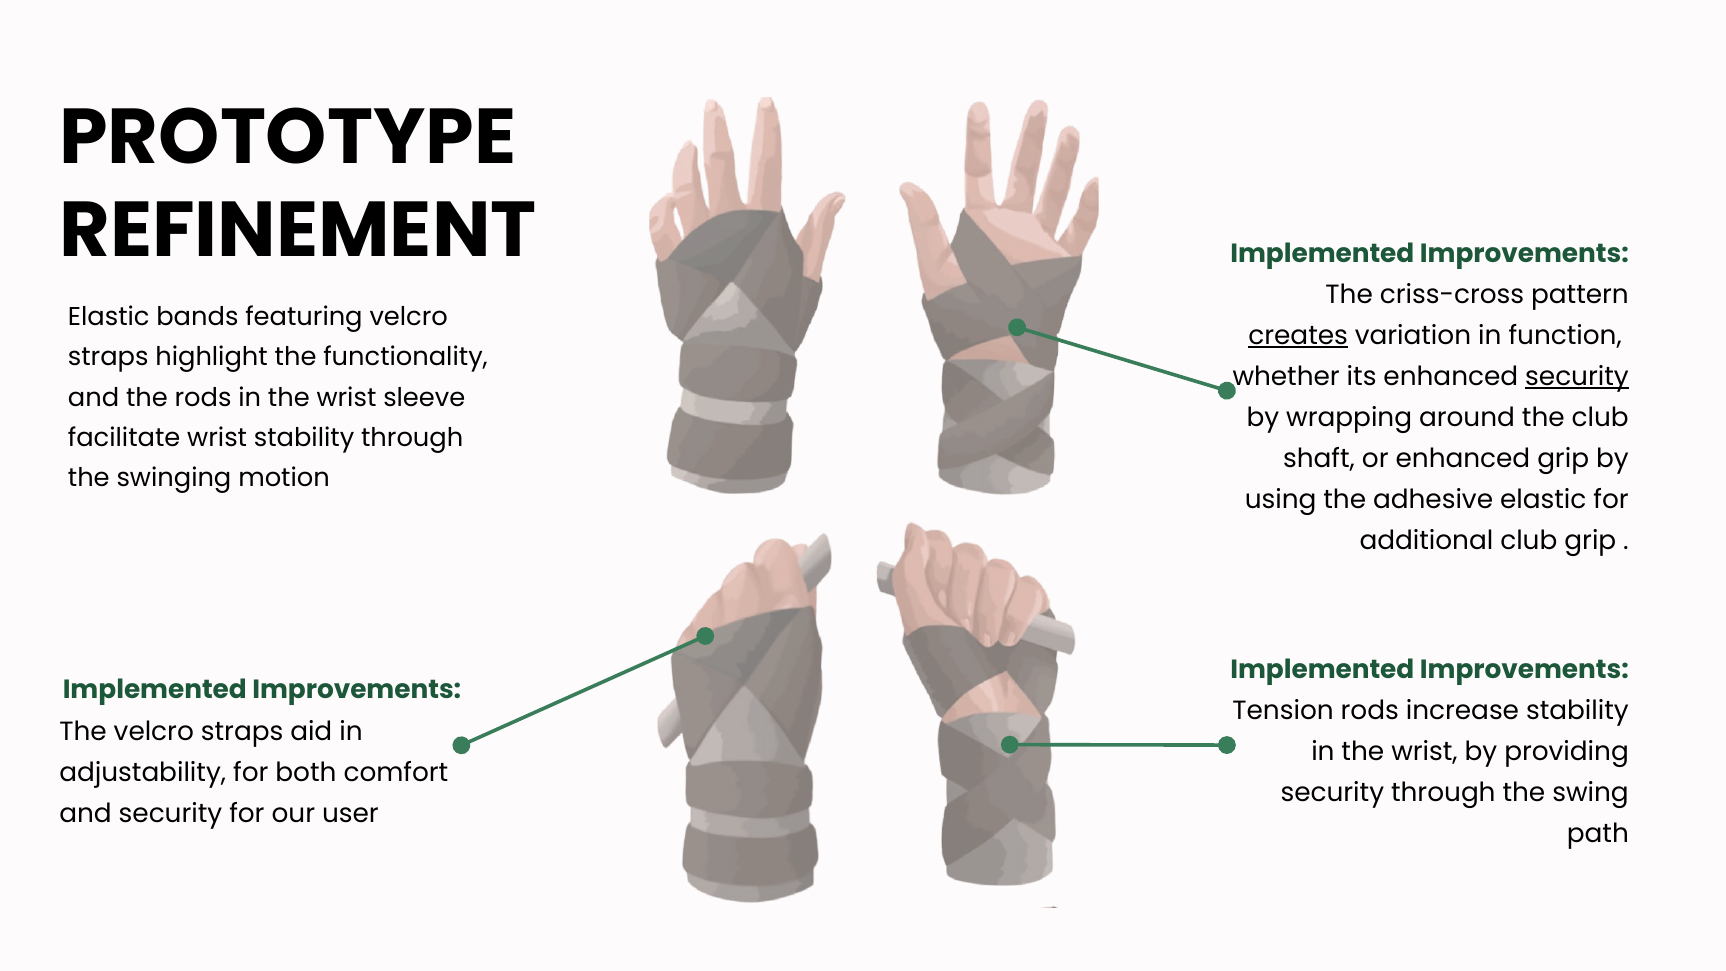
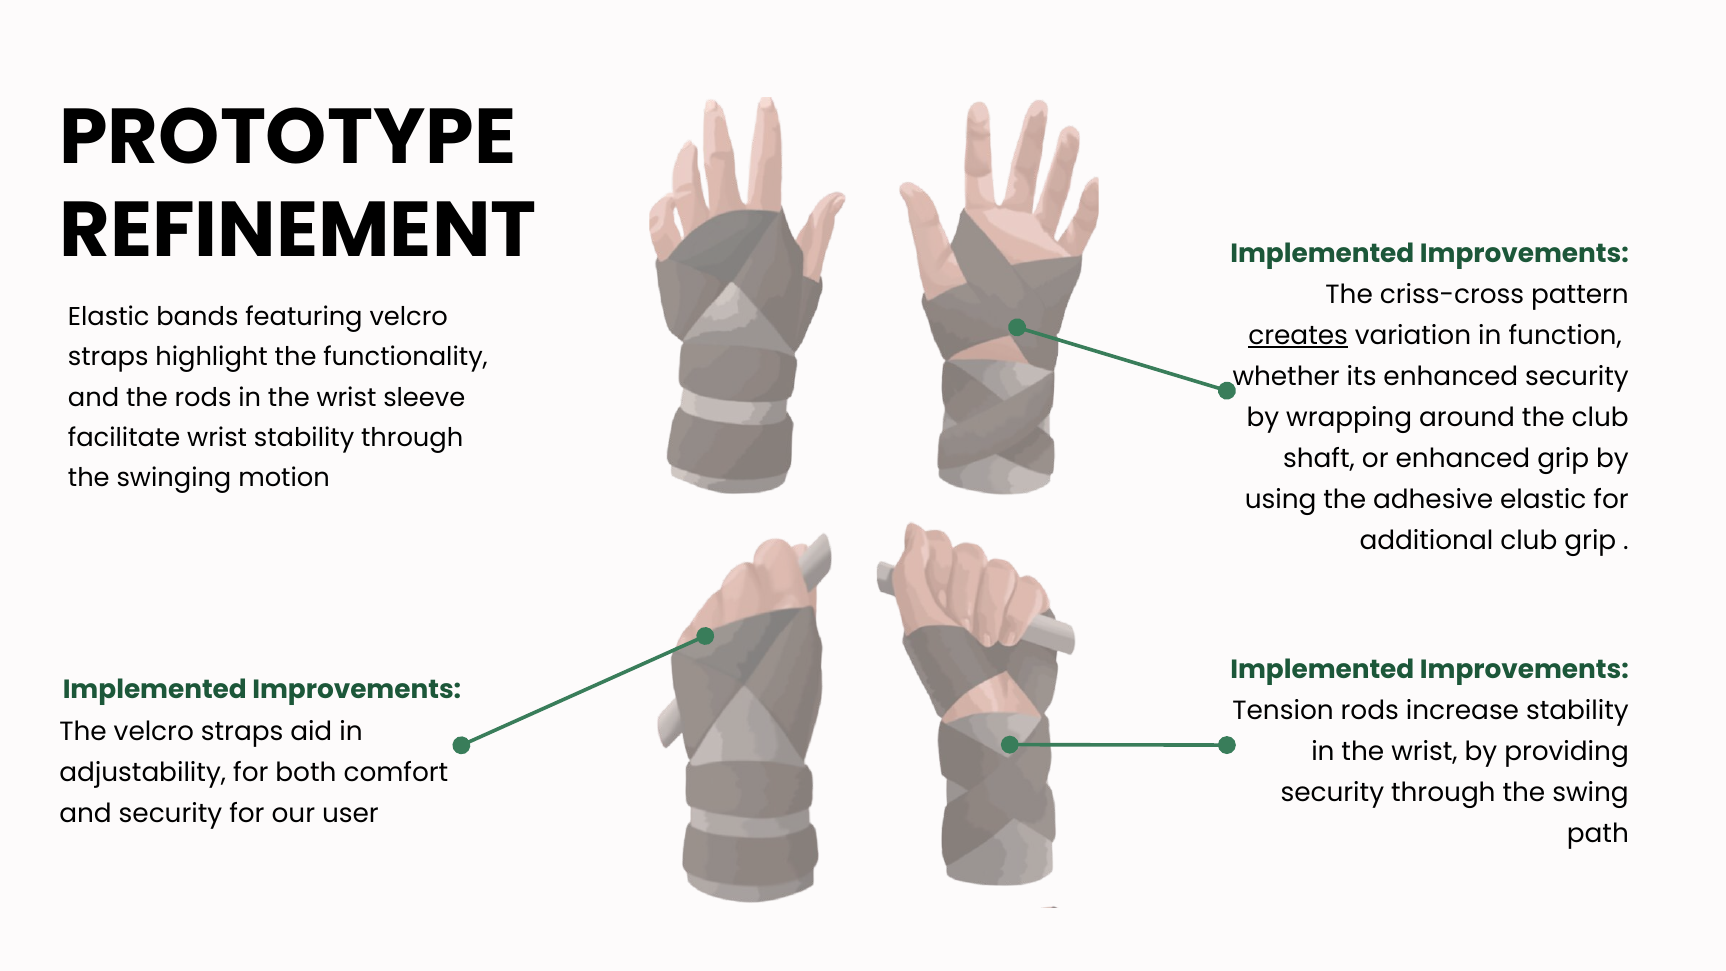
security underline: present -> none (1577, 377)
